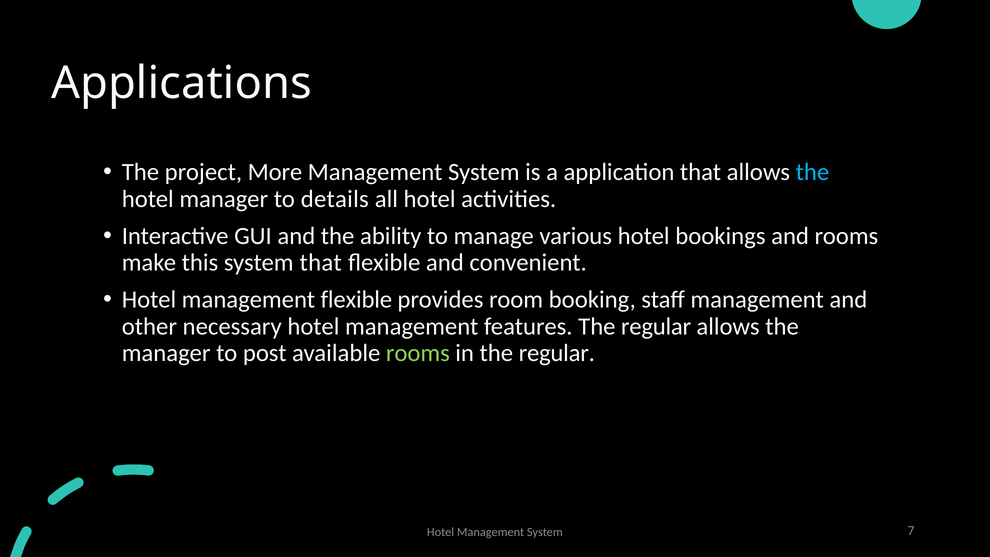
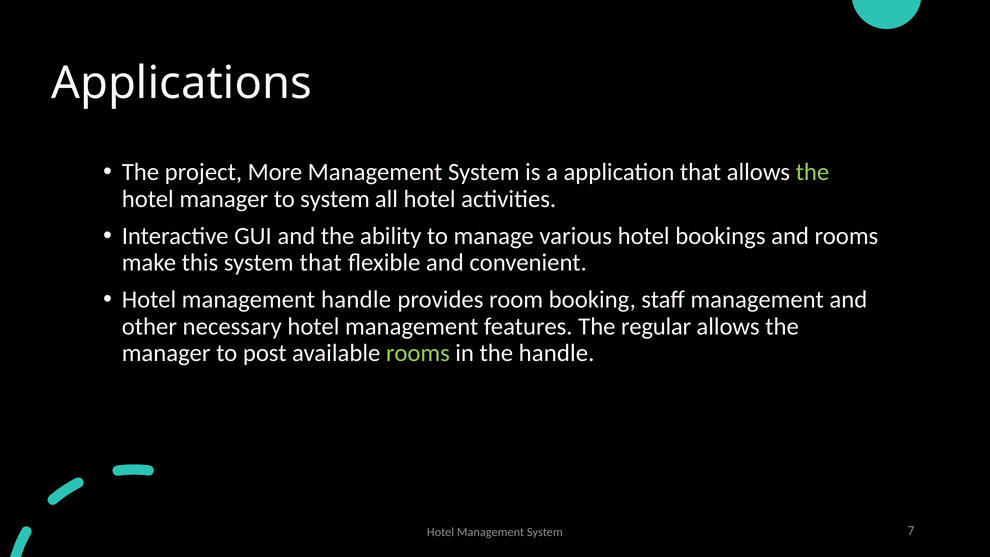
the colour: light blue -> light green (812, 172)
to details: details -> system (335, 199)
management flexible: flexible -> handle (356, 300)
in the regular: regular -> handle (557, 353)
